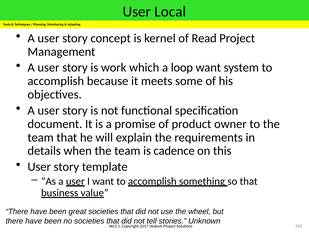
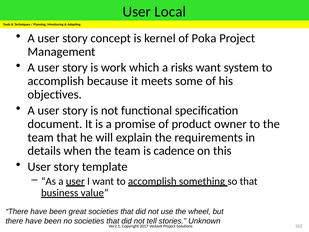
Read: Read -> Poka (204, 38)
loop: loop -> risks (182, 68)
